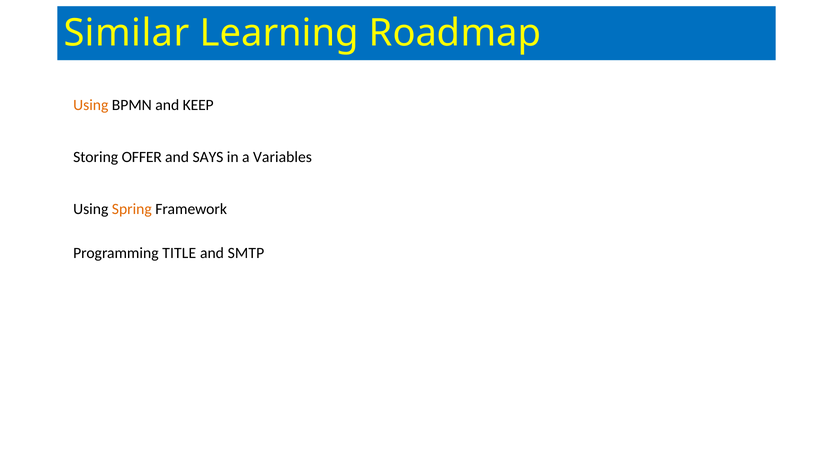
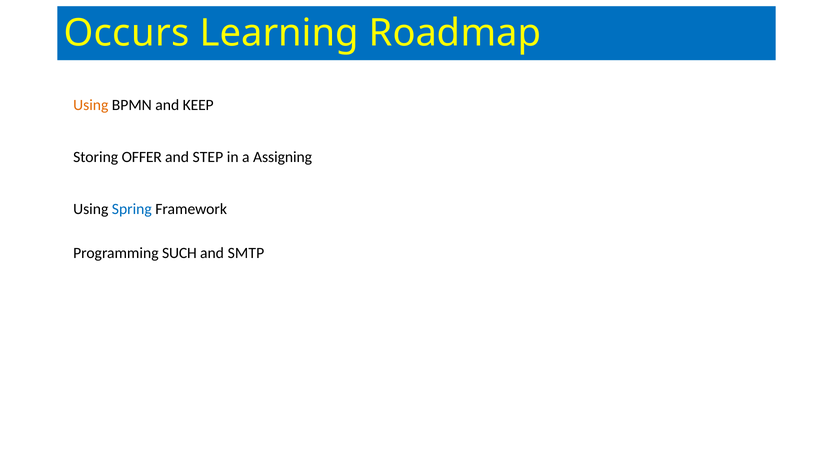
Similar: Similar -> Occurs (126, 33)
SAYS: SAYS -> STEP (208, 157)
Variables: Variables -> Assigning (283, 157)
Spring colour: orange -> blue (132, 209)
TITLE: TITLE -> SUCH (179, 253)
